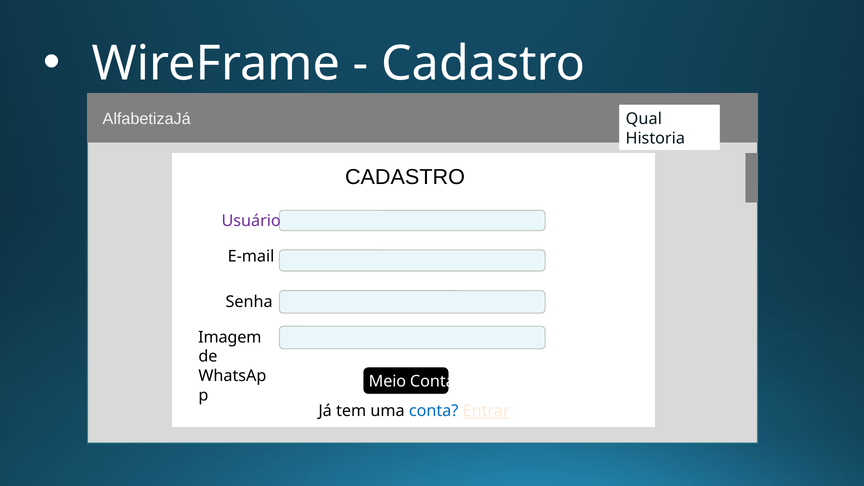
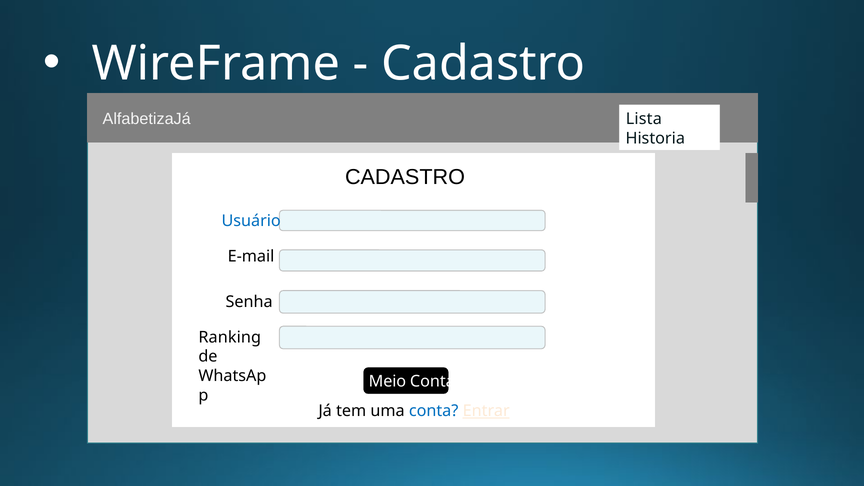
Qual: Qual -> Lista (644, 119)
Usuário colour: purple -> blue (251, 221)
Imagem: Imagem -> Ranking (230, 337)
